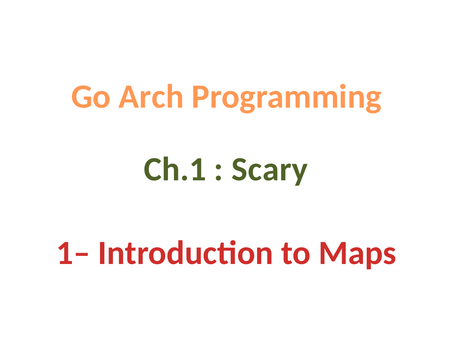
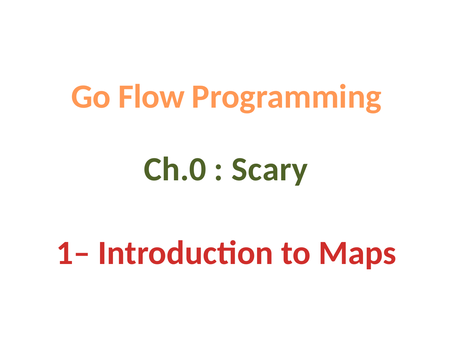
Arch: Arch -> Flow (151, 97)
Ch.1: Ch.1 -> Ch.0 (175, 170)
